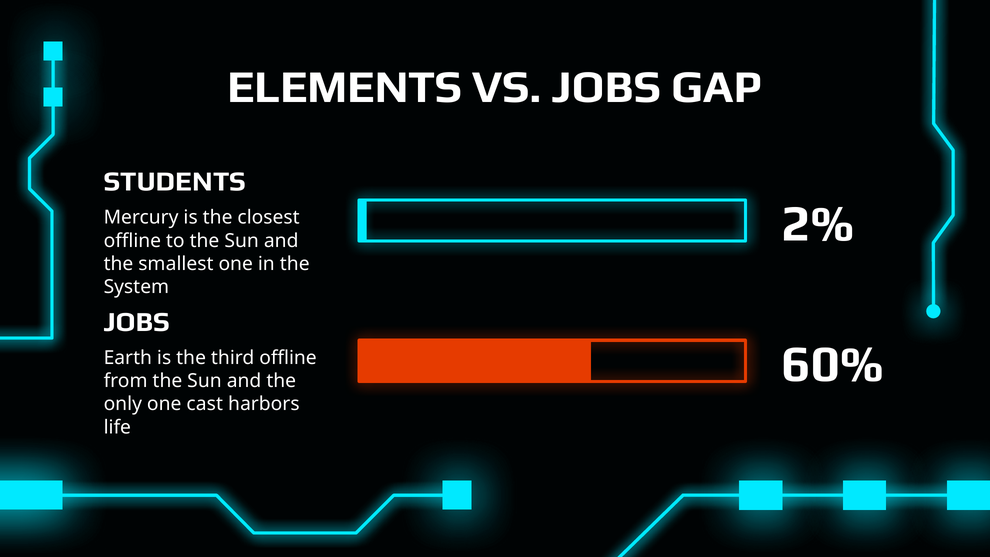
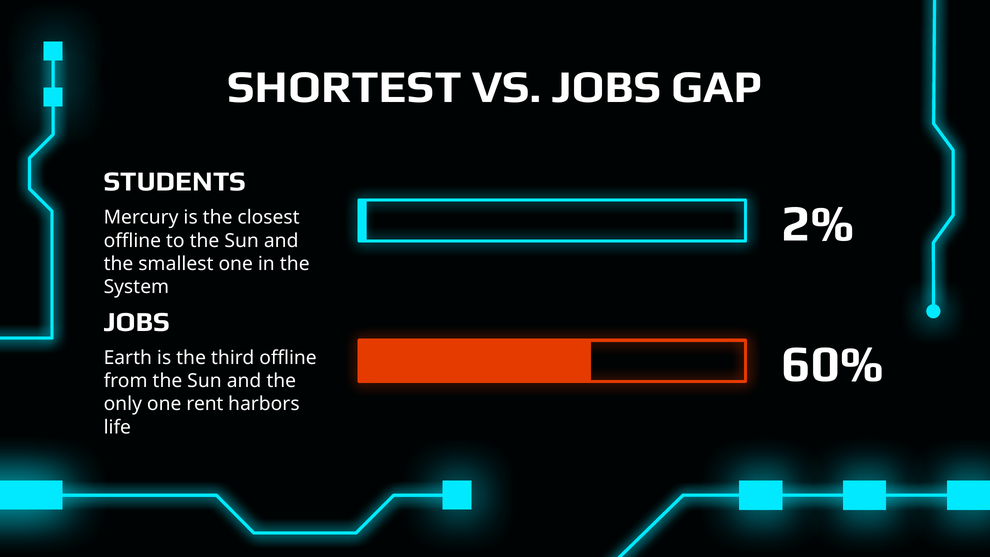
ELEMENTS: ELEMENTS -> SHORTEST (344, 87)
cast: cast -> rent (205, 404)
